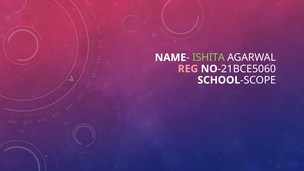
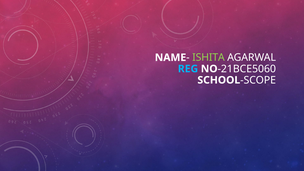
REG colour: pink -> light blue (188, 69)
